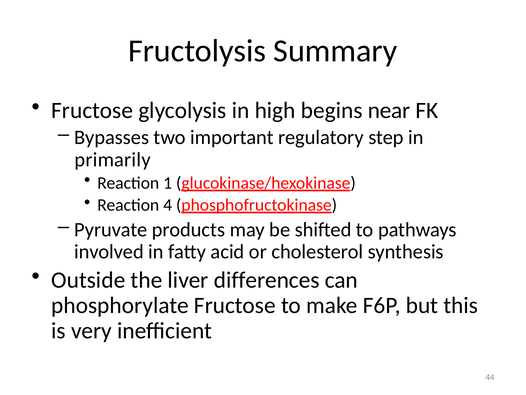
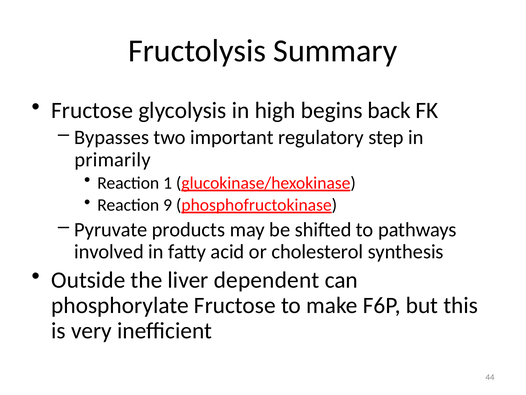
near: near -> back (389, 110)
4: 4 -> 9 (168, 205)
differences: differences -> dependent (267, 280)
